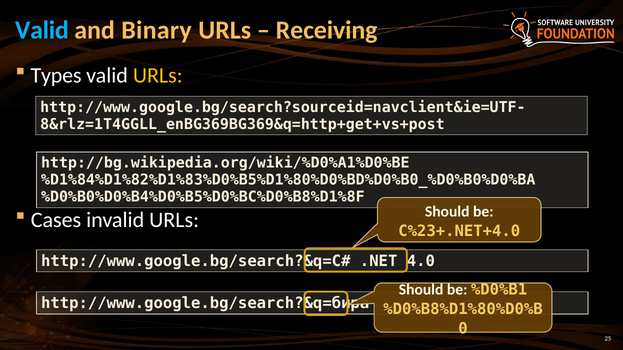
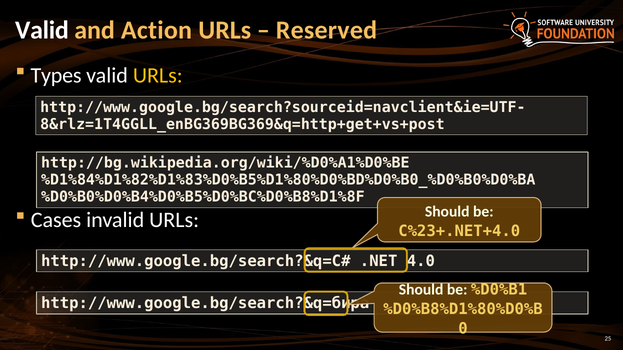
Valid colour: light blue -> white (42, 30)
Binary: Binary -> Action (156, 30)
Receiving: Receiving -> Reserved (326, 30)
